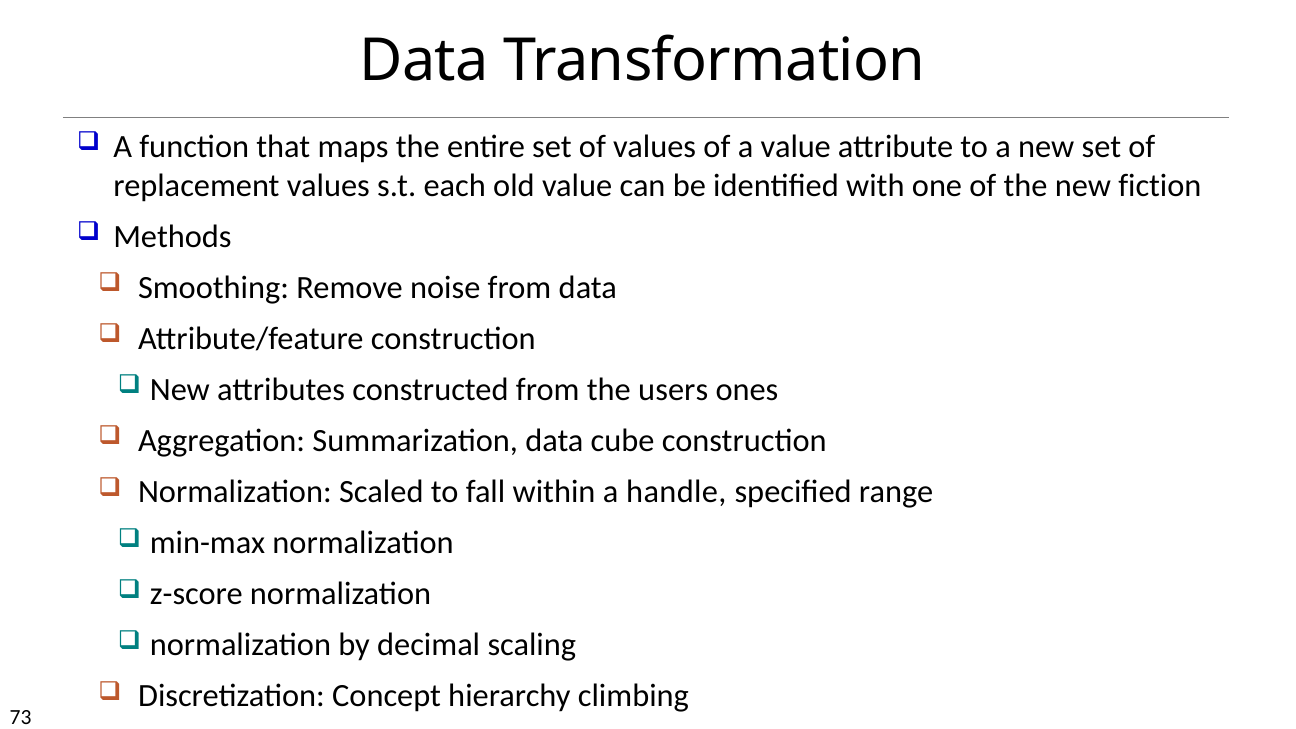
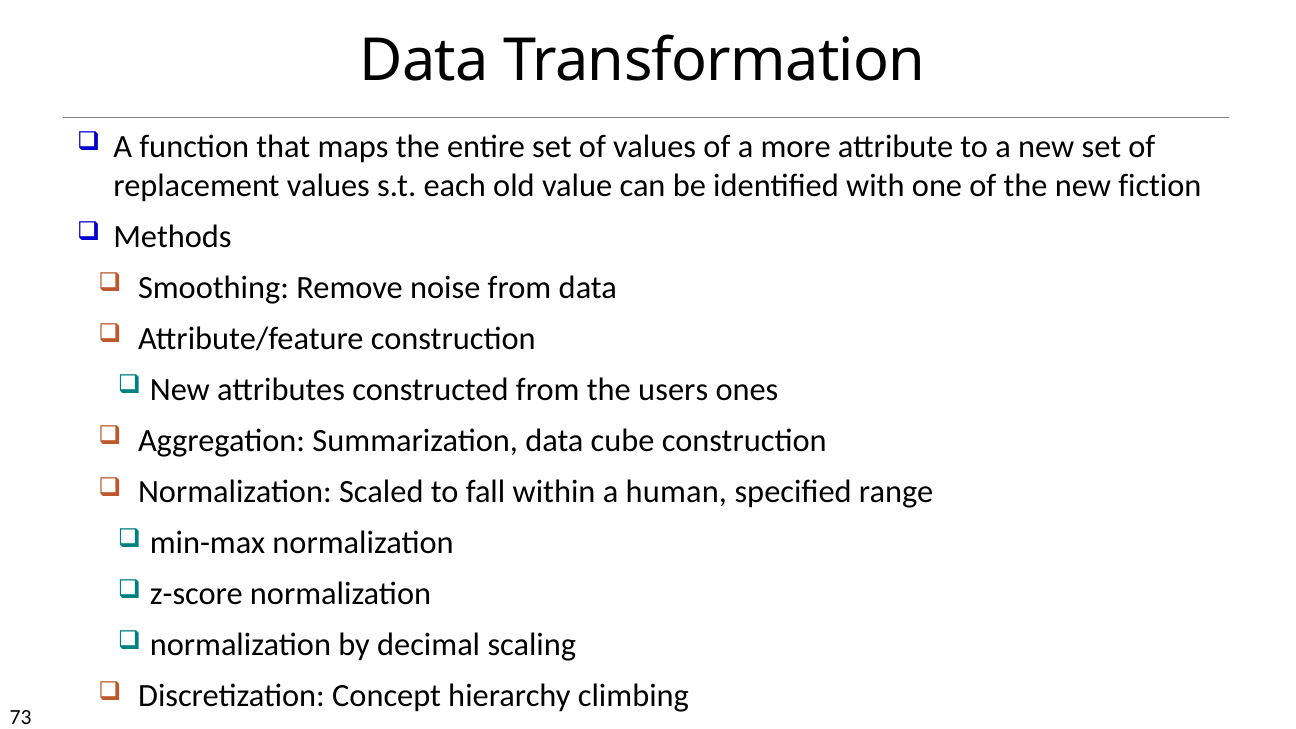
a value: value -> more (796, 147)
handle: handle -> human (676, 492)
